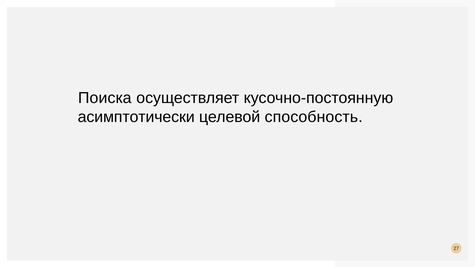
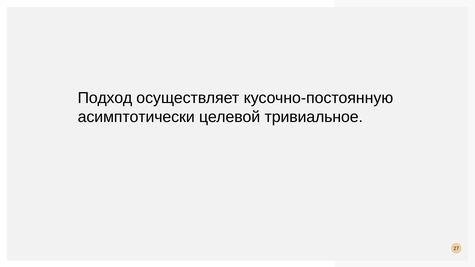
Поиска: Поиска -> Подход (105, 98)
способность: способность -> тривиальное (314, 117)
